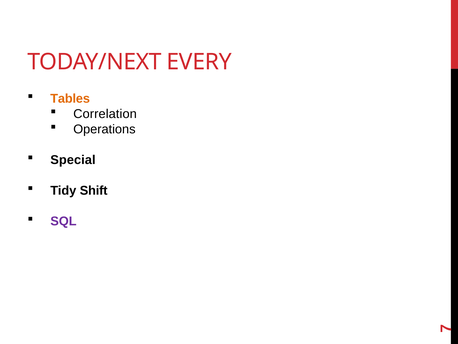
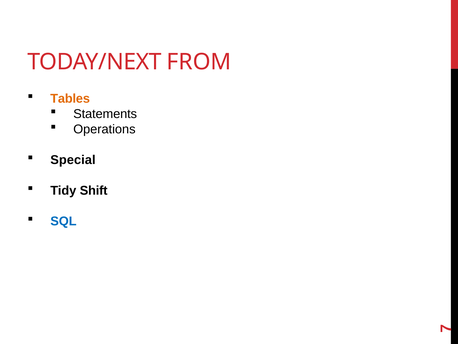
EVERY: EVERY -> FROM (199, 62)
Correlation: Correlation -> Statements (105, 114)
SQL colour: purple -> blue (63, 221)
